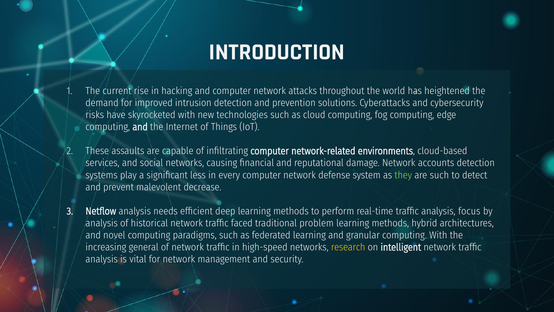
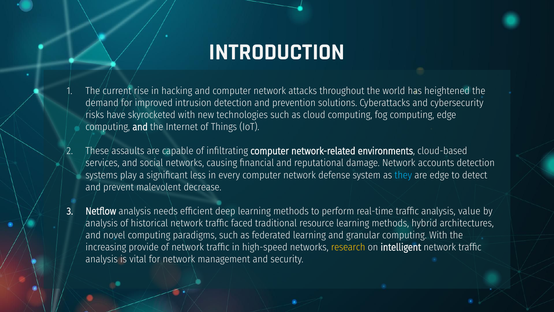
they colour: light green -> light blue (403, 175)
are such: such -> edge (439, 175)
focus: focus -> value (469, 211)
problem: problem -> resource (317, 223)
general: general -> provide (144, 247)
